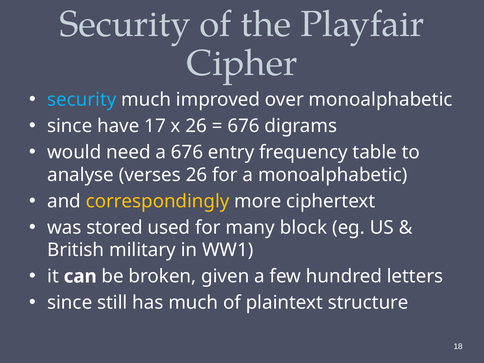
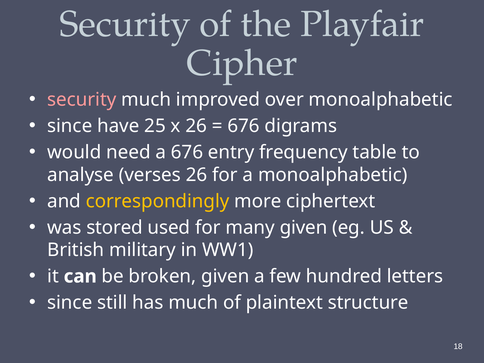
security colour: light blue -> pink (82, 100)
17: 17 -> 25 (155, 126)
many block: block -> given (304, 227)
